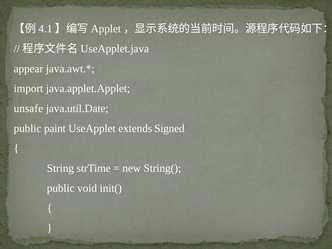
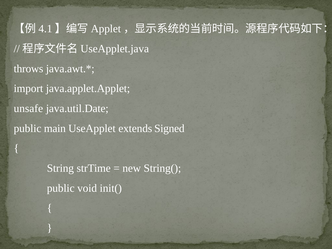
appear: appear -> throws (28, 69)
paint: paint -> main (55, 128)
